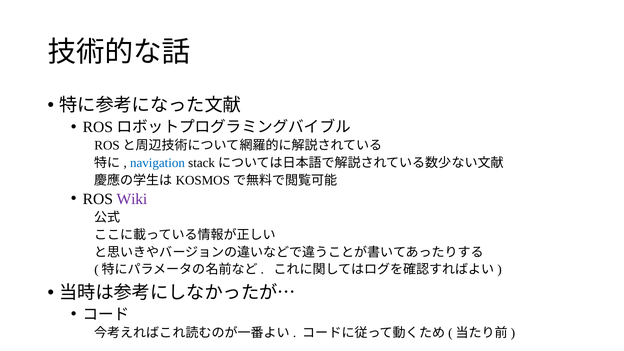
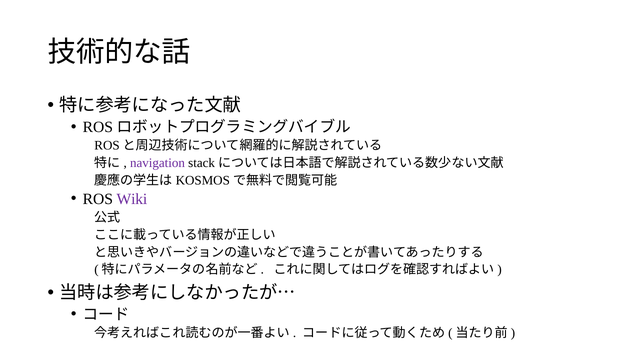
navigation colour: blue -> purple (157, 163)
